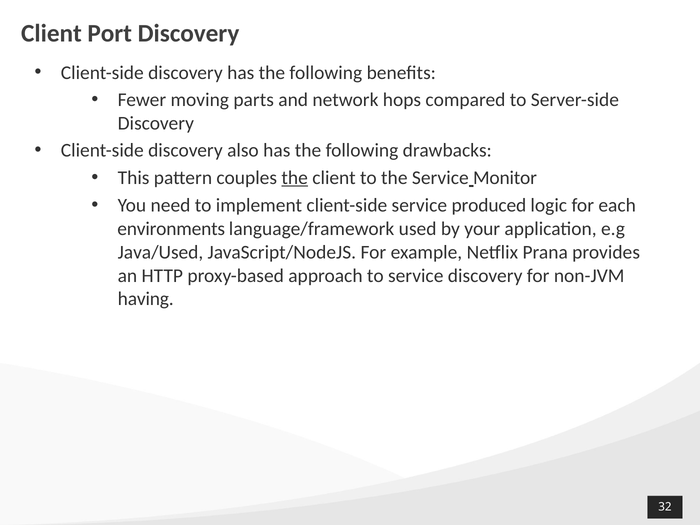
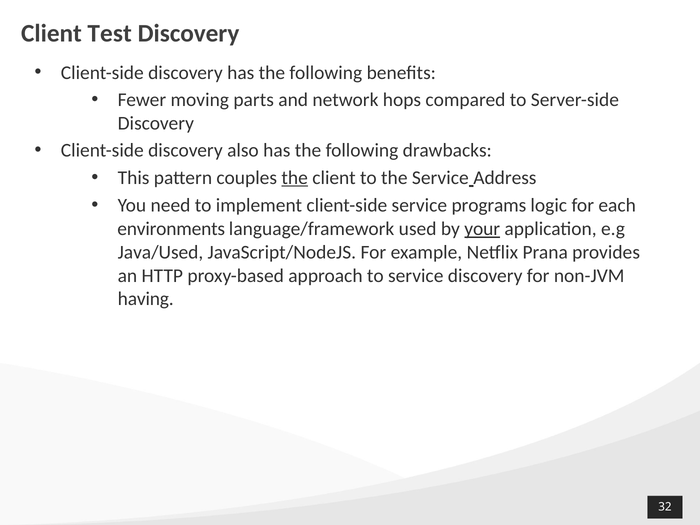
Port: Port -> Test (110, 33)
Monitor: Monitor -> Address (505, 178)
produced: produced -> programs (489, 205)
your underline: none -> present (482, 229)
